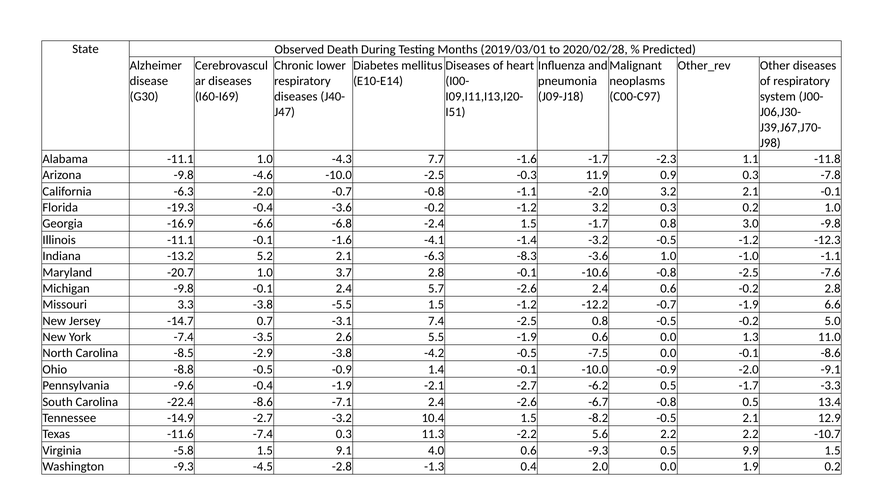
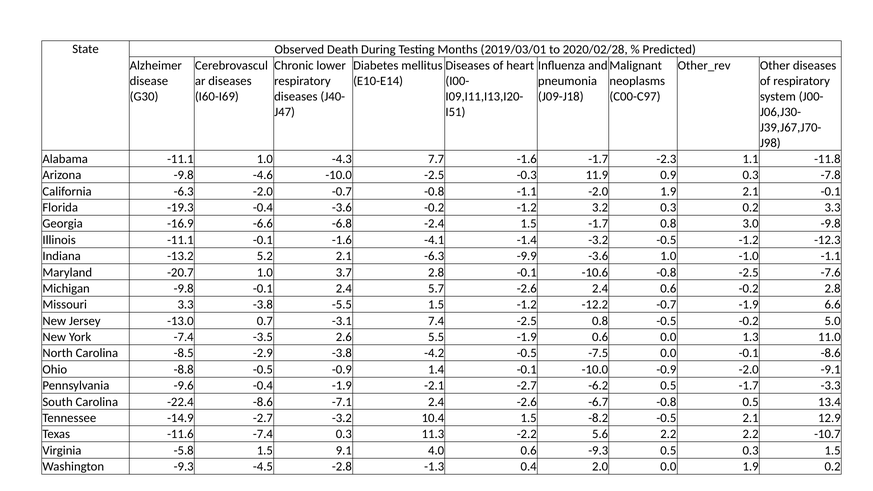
-2.0 3.2: 3.2 -> 1.9 (668, 191)
0.2 1.0: 1.0 -> 3.3 (833, 208)
-8.3: -8.3 -> -9.9 (527, 256)
-14.7: -14.7 -> -13.0 (180, 321)
0.5 9.9: 9.9 -> 0.3 (751, 450)
